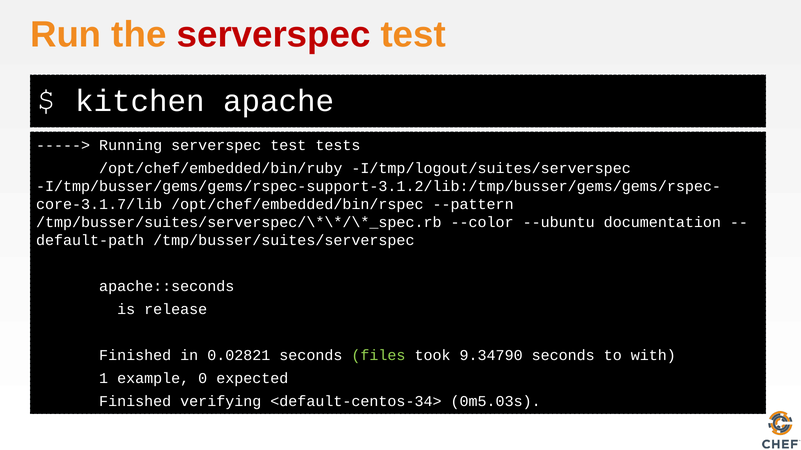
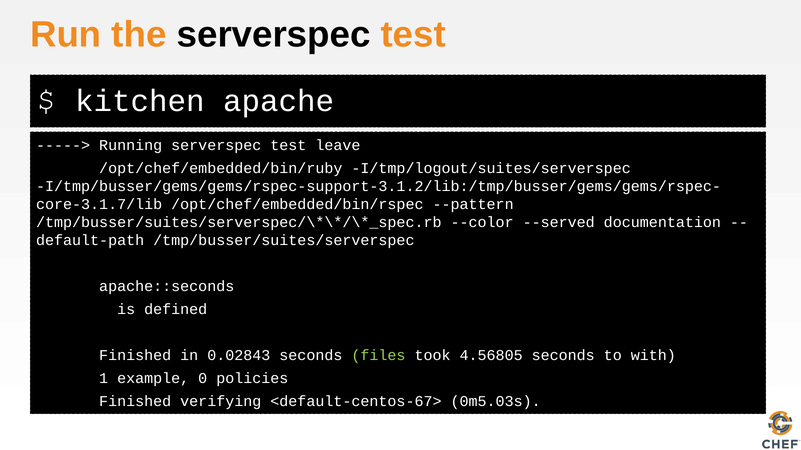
serverspec colour: red -> black (274, 35)
tests: tests -> leave (338, 145)
--ubuntu: --ubuntu -> --served (559, 222)
release: release -> defined (176, 309)
0.02821: 0.02821 -> 0.02843 (239, 356)
9.34790: 9.34790 -> 4.56805 (491, 356)
expected: expected -> policies (252, 379)
<default-centos-34>: <default-centos-34> -> <default-centos-67> (356, 402)
